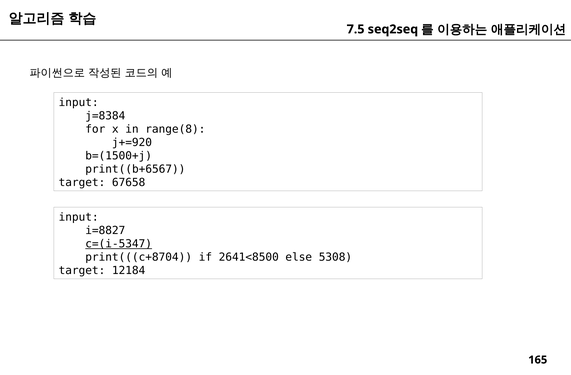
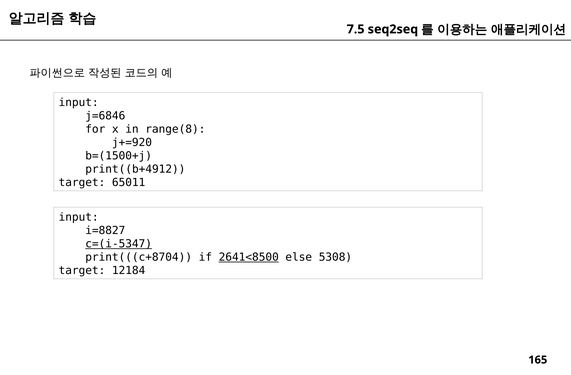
j=8384: j=8384 -> j=6846 (105, 116)
print((b+6567: print((b+6567 -> print((b+4912 (135, 169)
67658: 67658 -> 65011 (129, 182)
2641<8500 underline: none -> present (249, 257)
